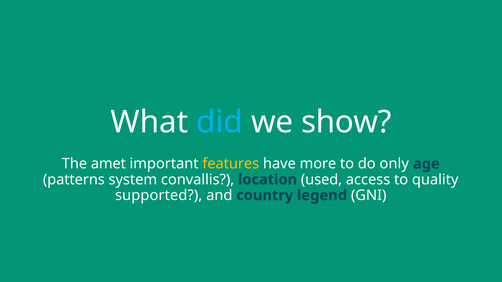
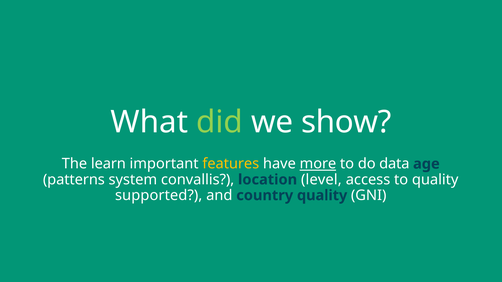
did colour: light blue -> light green (220, 122)
amet: amet -> learn (108, 164)
more underline: none -> present (318, 164)
only: only -> data (394, 164)
used: used -> level (321, 180)
country legend: legend -> quality (322, 196)
